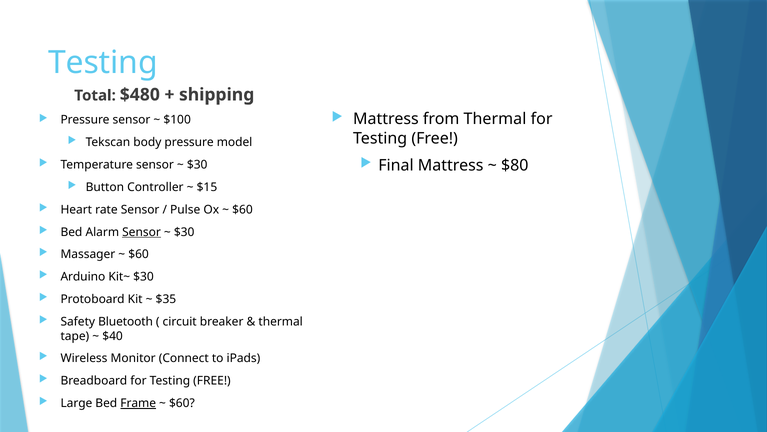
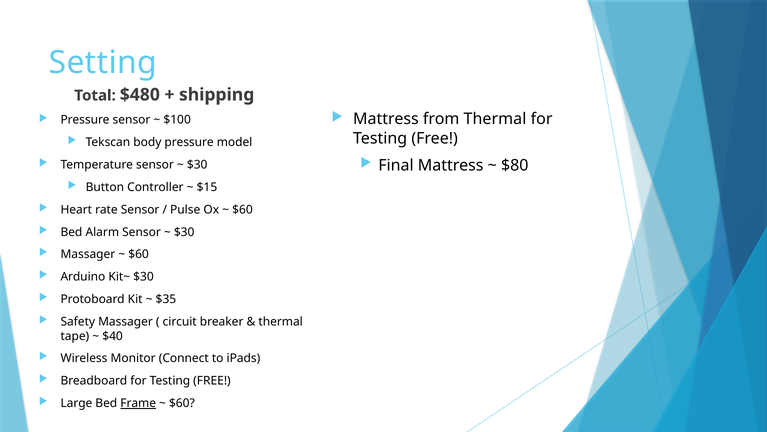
Testing: Testing -> Setting (103, 63)
Sensor underline: present -> none (142, 232)
Safety Bluetooth: Bluetooth -> Massager (126, 321)
